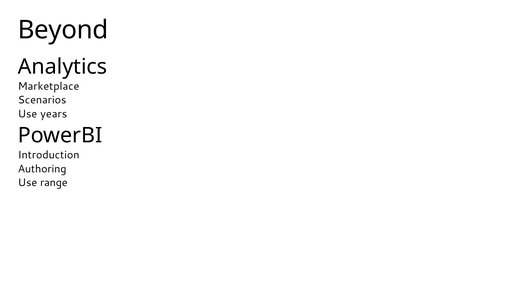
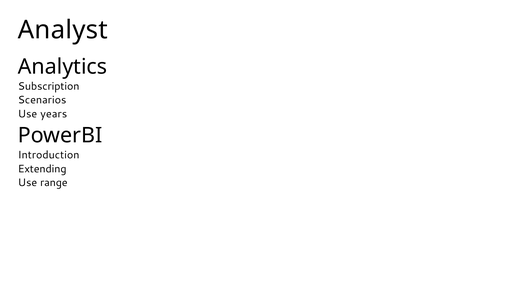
Beyond: Beyond -> Analyst (63, 30)
Marketplace: Marketplace -> Subscription (49, 86)
Authoring: Authoring -> Extending (42, 169)
